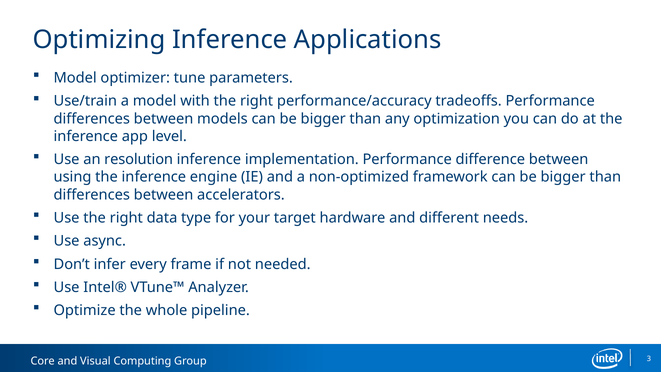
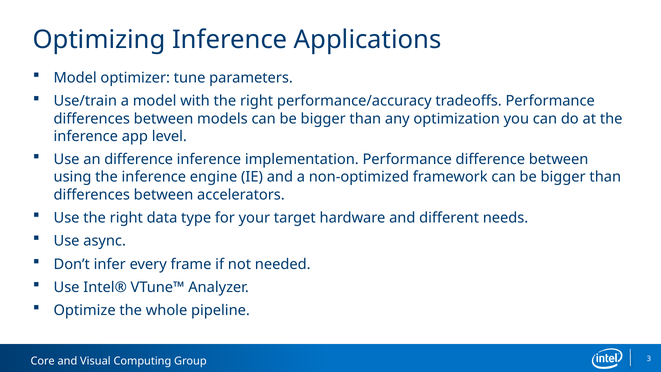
an resolution: resolution -> difference (139, 159)
